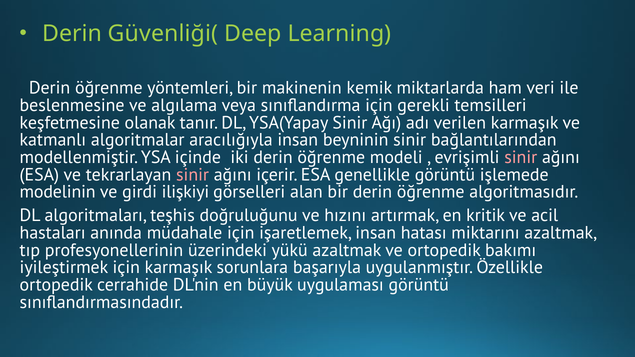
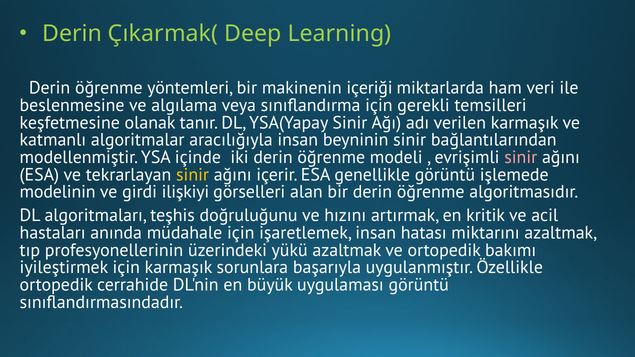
Güvenliği(: Güvenliği( -> Çıkarmak( (163, 34)
kemik: kemik -> içeriği (370, 88)
sinir colour: pink -> yellow (193, 175)
